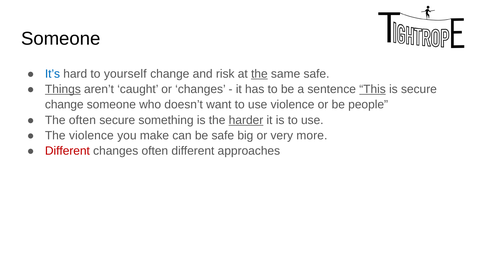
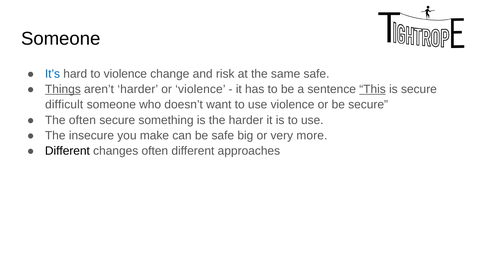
to yourself: yourself -> violence (125, 74)
the underline: present -> none (259, 74)
aren’t caught: caught -> harder (138, 89)
or changes: changes -> violence (200, 89)
change: change -> difficult (64, 105)
be people: people -> secure (368, 105)
harder underline: present -> none (246, 120)
The violence: violence -> insecure (91, 135)
Different colour: red -> black (67, 151)
